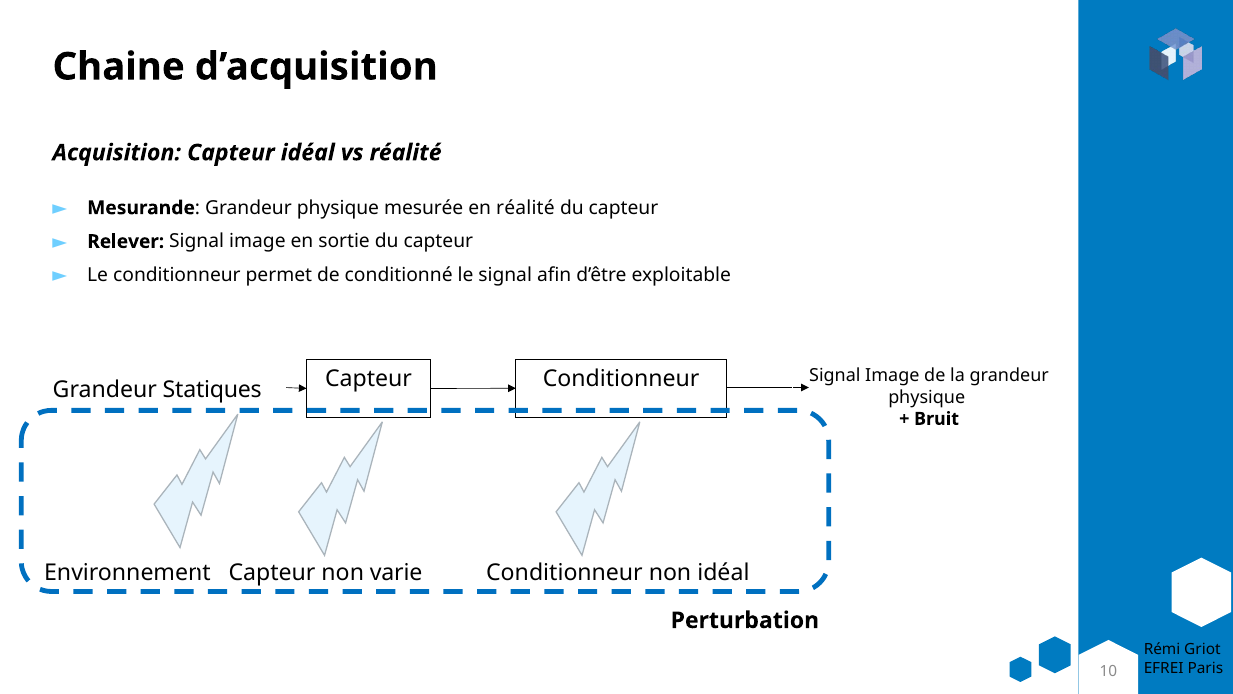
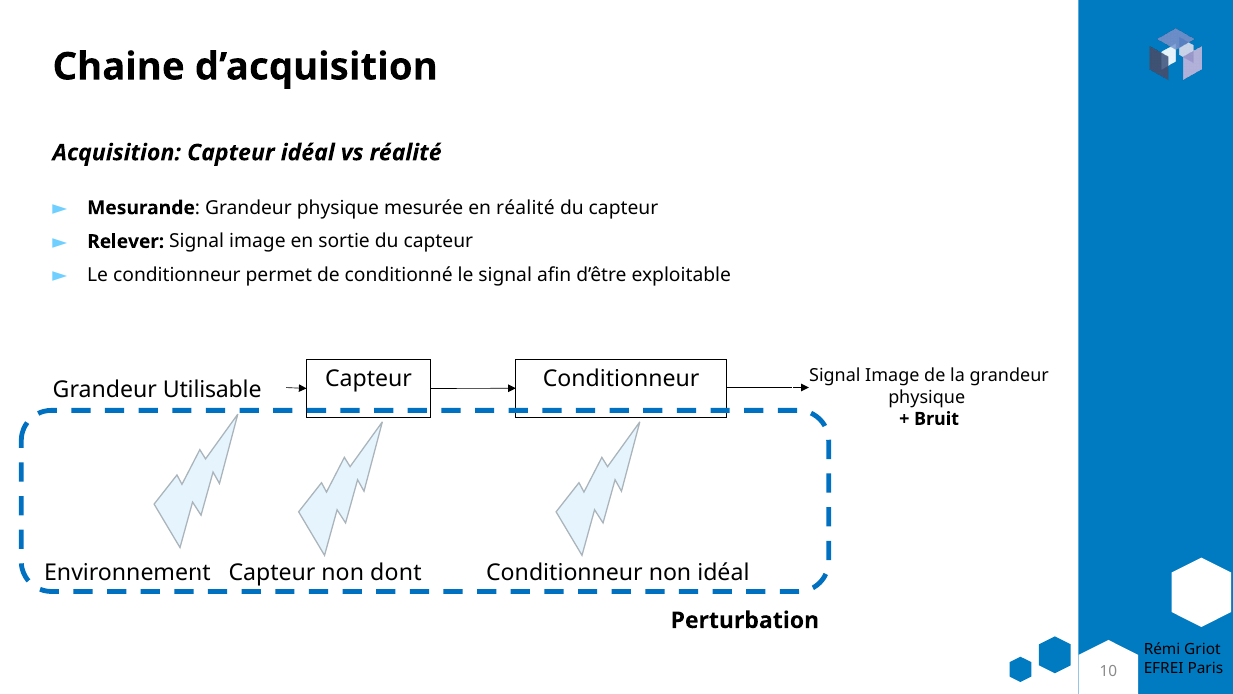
Statiques: Statiques -> Utilisable (212, 390)
varie: varie -> dont (396, 572)
